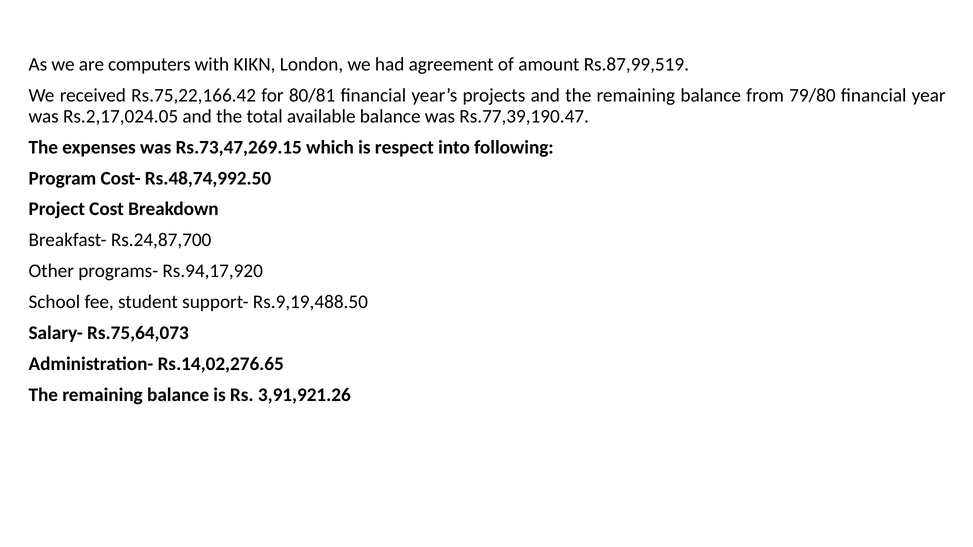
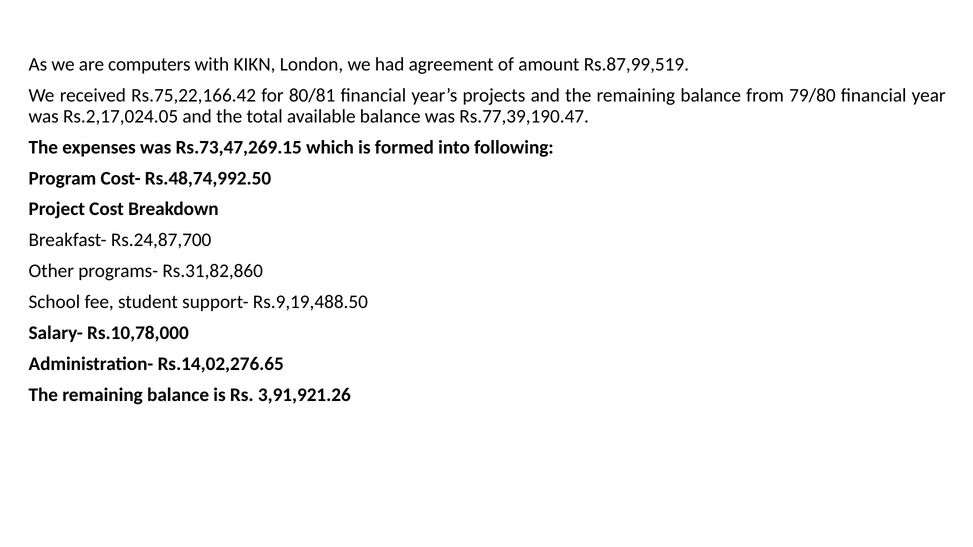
respect: respect -> formed (404, 147)
Rs.94,17,920: Rs.94,17,920 -> Rs.31,82,860 (213, 271)
Rs.75,64,073: Rs.75,64,073 -> Rs.10,78,000 (138, 333)
